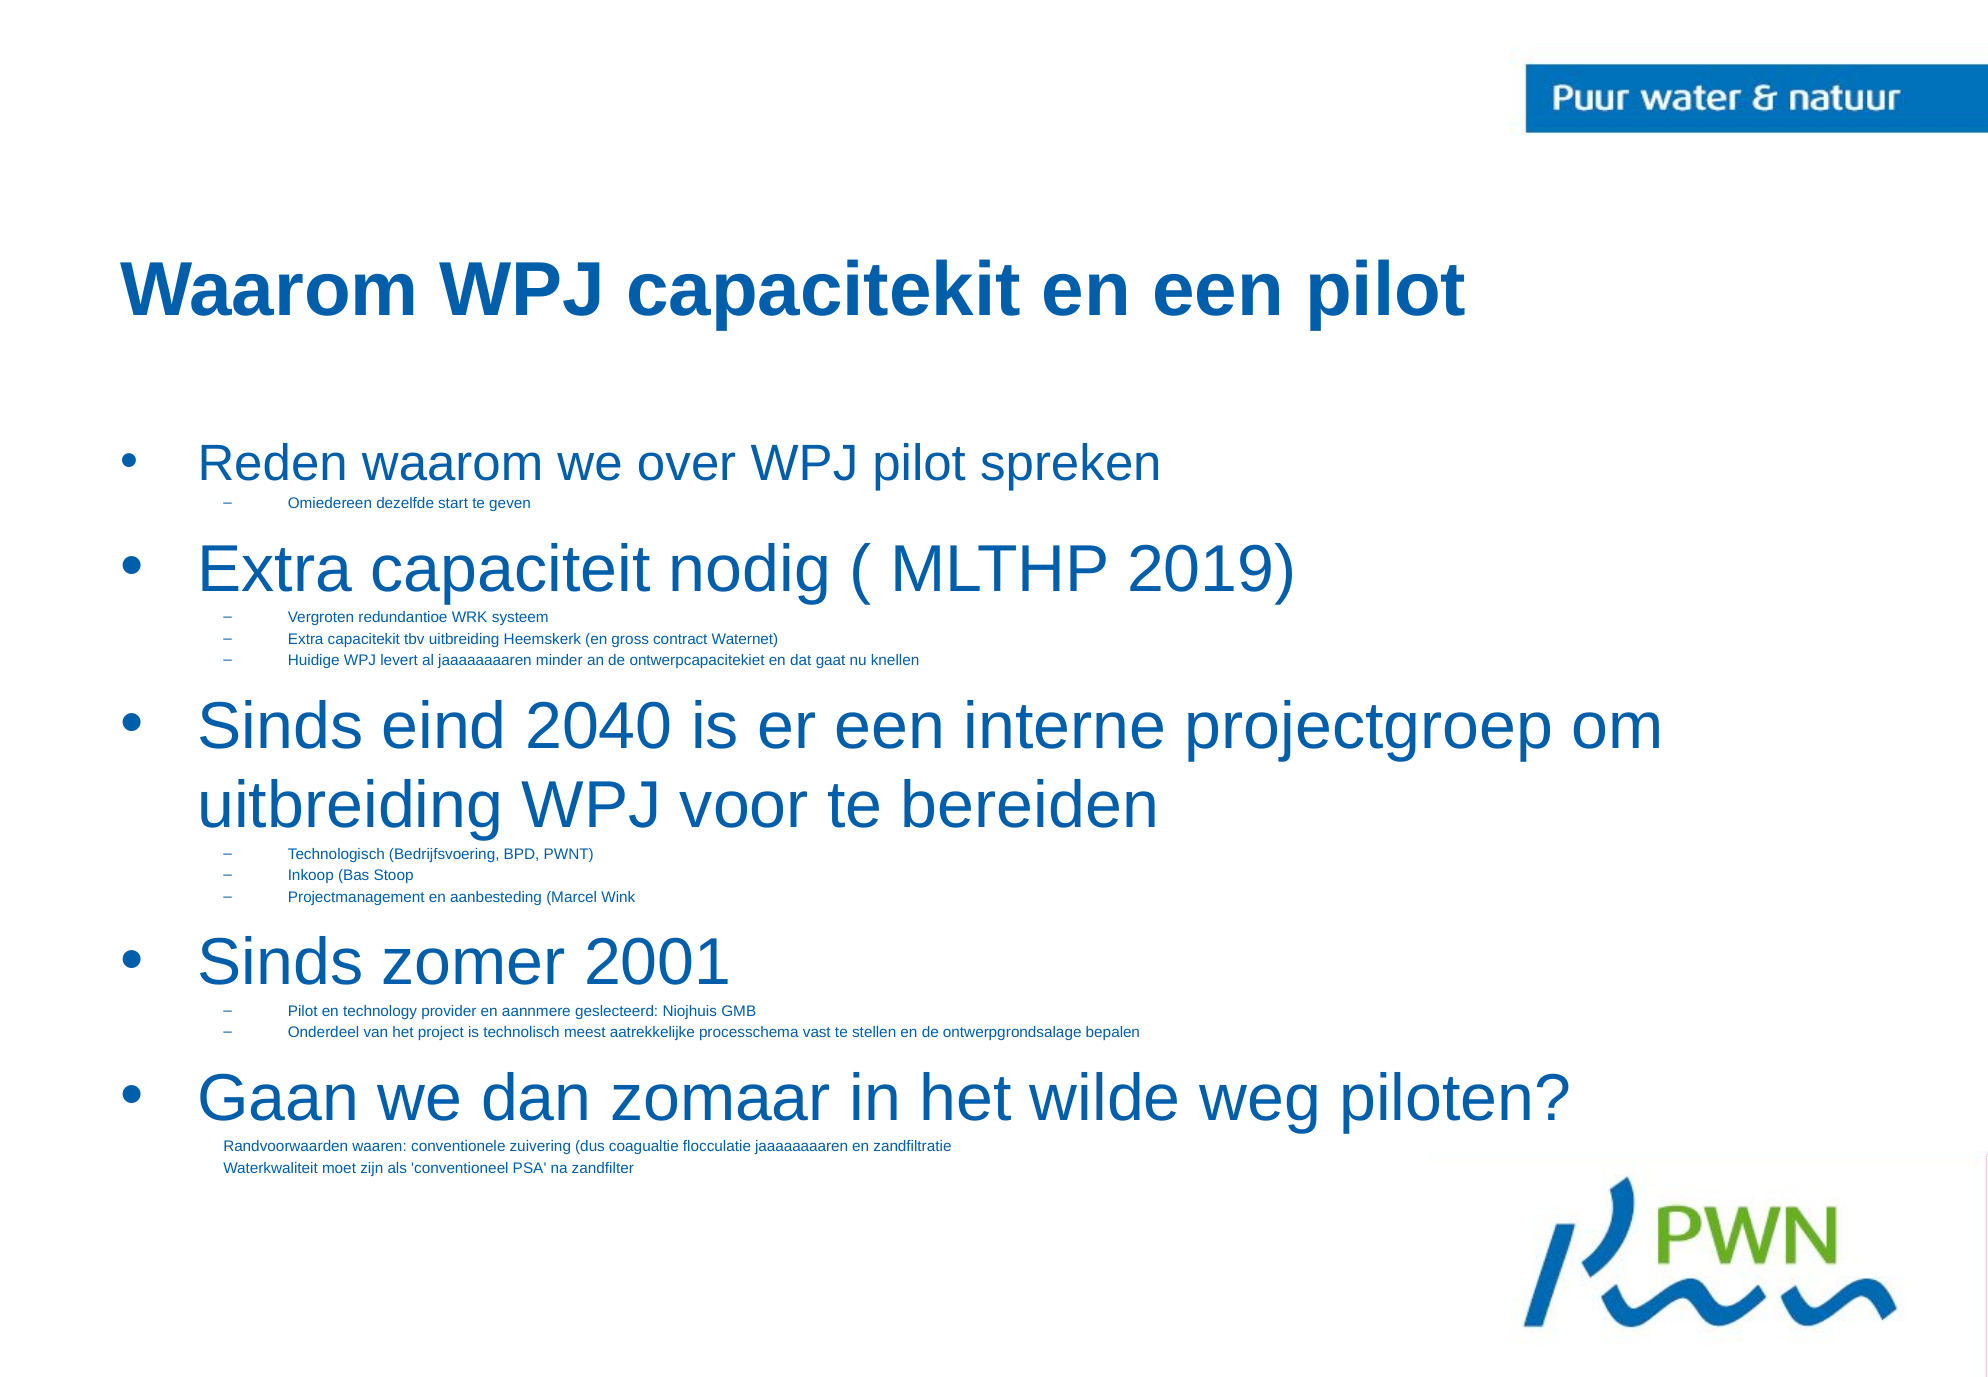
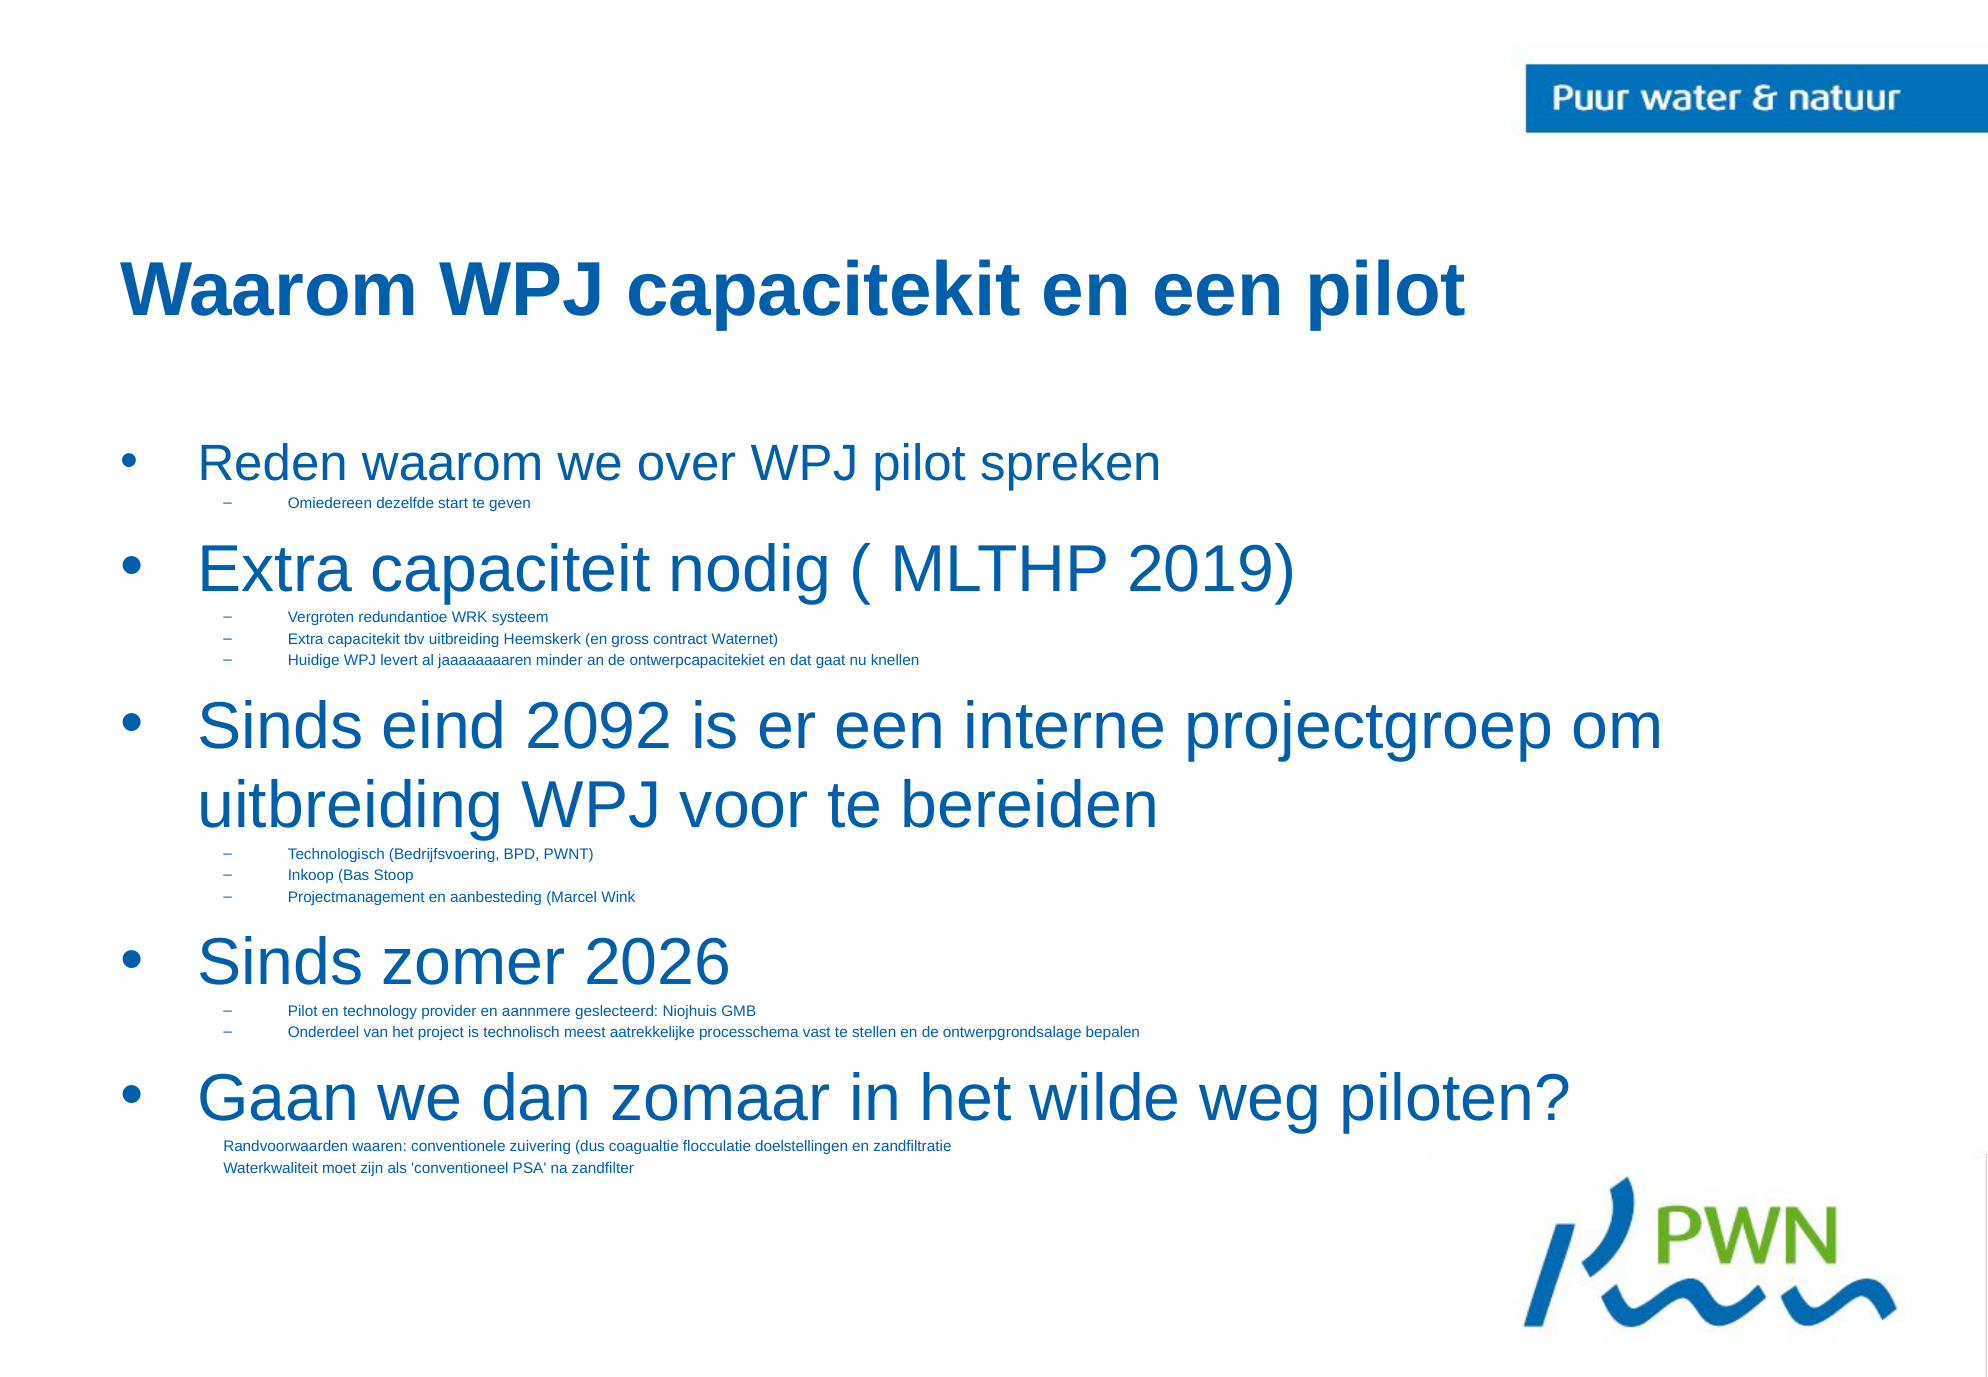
2040: 2040 -> 2092 (599, 726)
2001: 2001 -> 2026 (658, 962)
flocculatie jaaaaaaaaren: jaaaaaaaaren -> doelstellingen (802, 1146)
